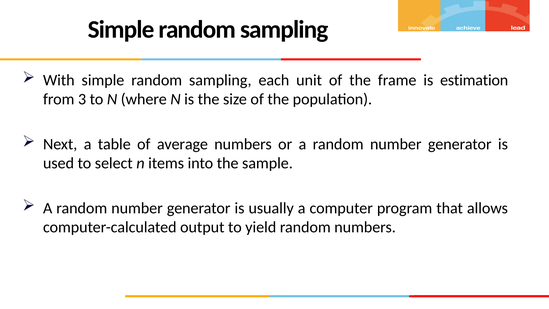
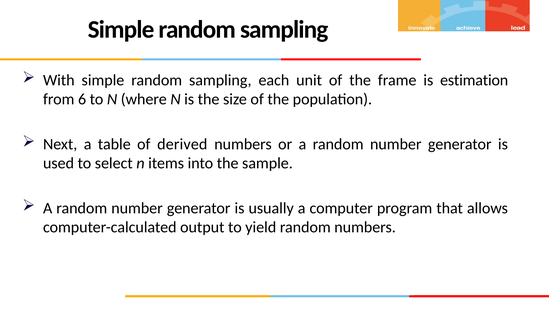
3: 3 -> 6 (82, 99)
average: average -> derived (182, 144)
